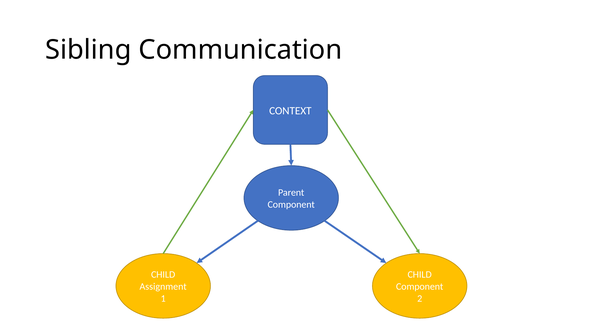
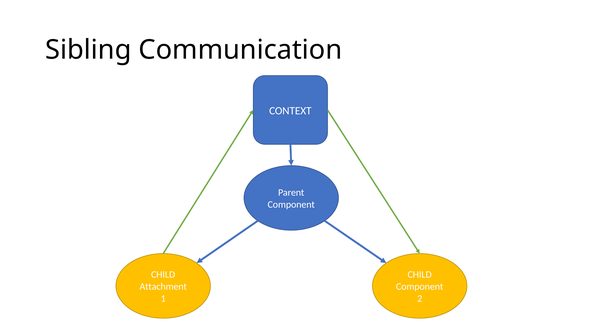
Assignment: Assignment -> Attachment (163, 287)
